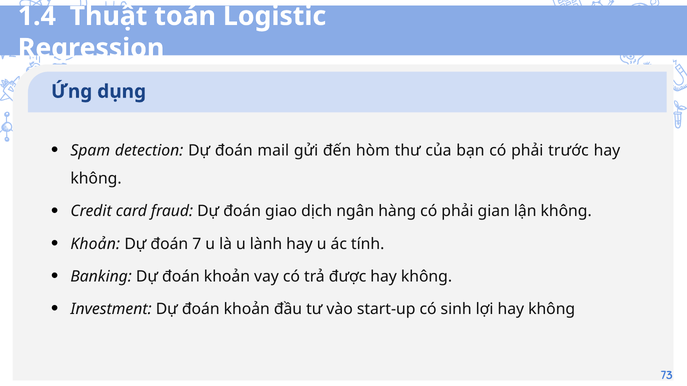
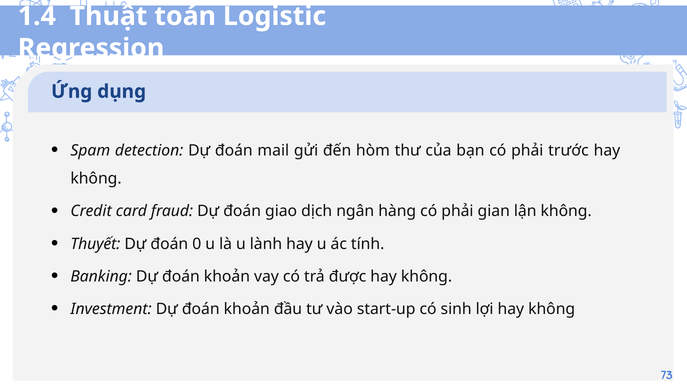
Khoản: Khoản -> Thuyết (95, 244)
7: 7 -> 0 (197, 244)
